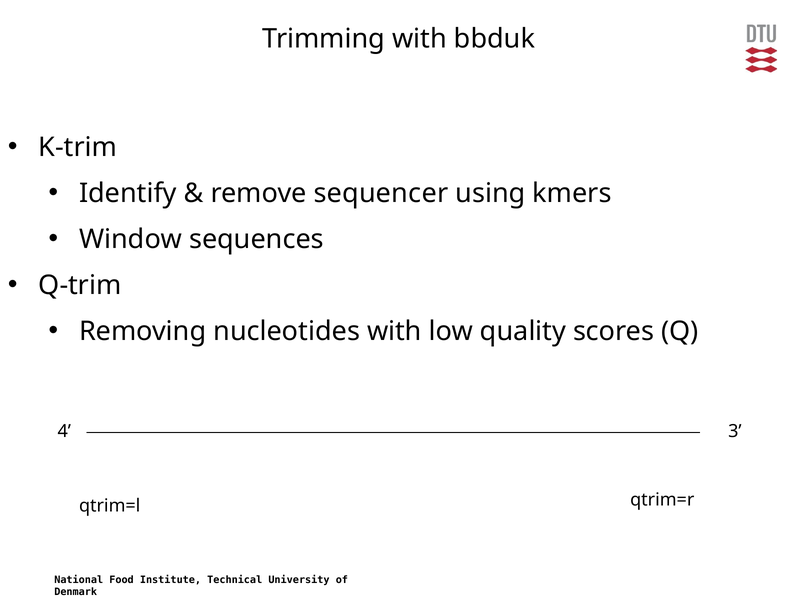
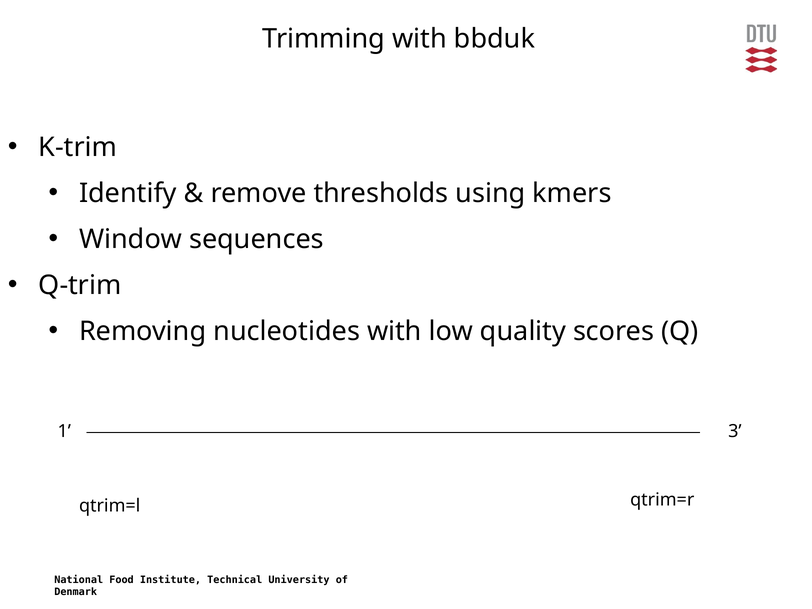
sequencer: sequencer -> thresholds (381, 194)
4: 4 -> 1 (64, 431)
